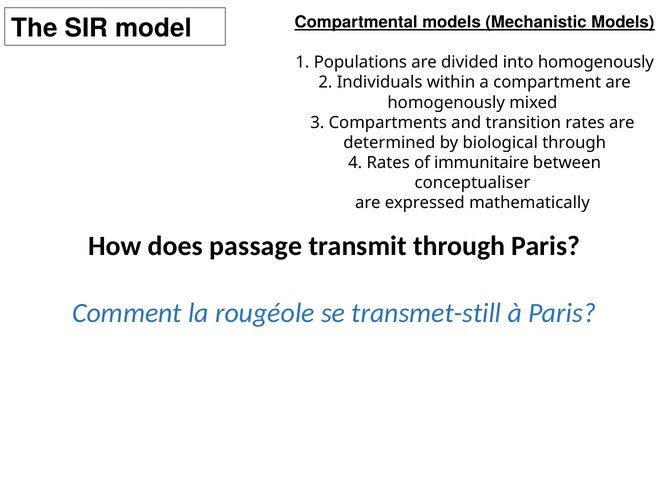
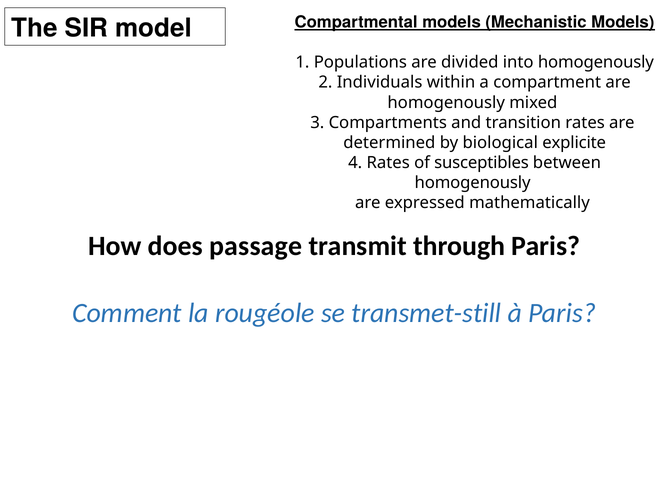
biological through: through -> explicite (574, 143)
immunitaire: immunitaire -> susceptibles (481, 163)
conceptualiser: conceptualiser -> homogenously (473, 183)
